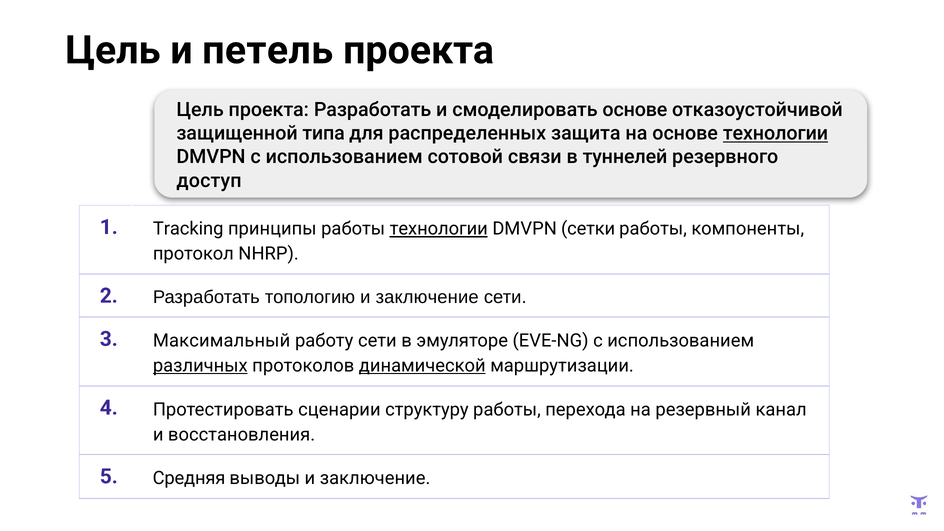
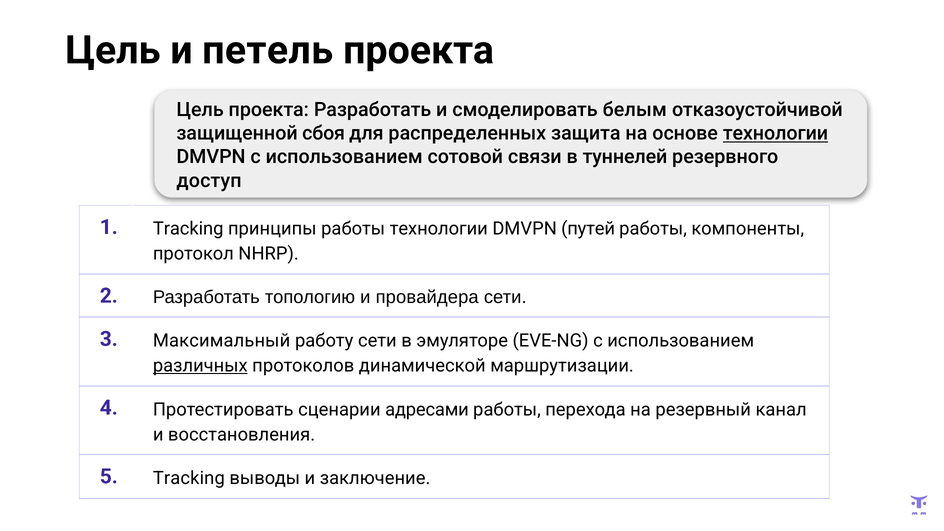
смоделировать основе: основе -> белым (635, 110)
типа: типа -> сбоя (324, 133)
технологии underline: present -> none (439, 229)
сетки: сетки -> путей (588, 229)
топологию и заключение: заключение -> провайдера (427, 297)
динамической underline: present -> none (422, 366)
структуру: структуру -> адресами (427, 410)
5 Средняя: Средняя -> Tracking (189, 478)
